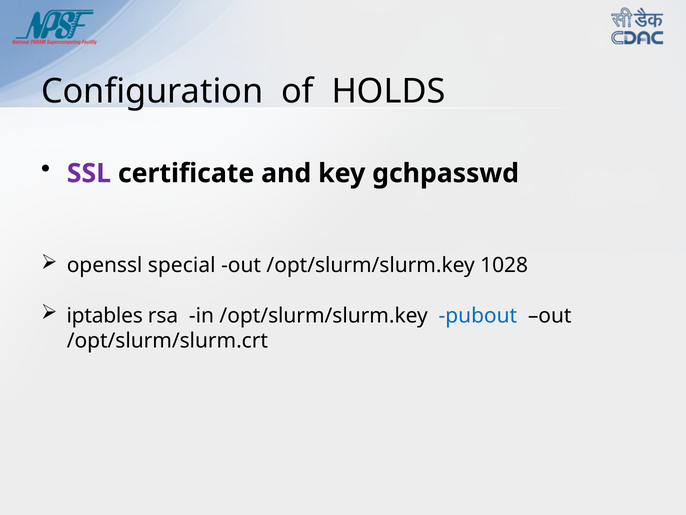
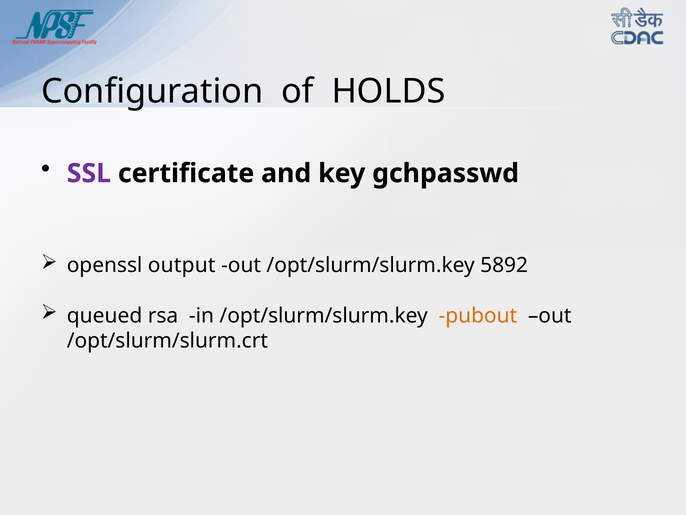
special: special -> output (182, 265)
1028: 1028 -> 5892 (504, 265)
iptables: iptables -> queued (105, 315)
pubout colour: blue -> orange (478, 315)
